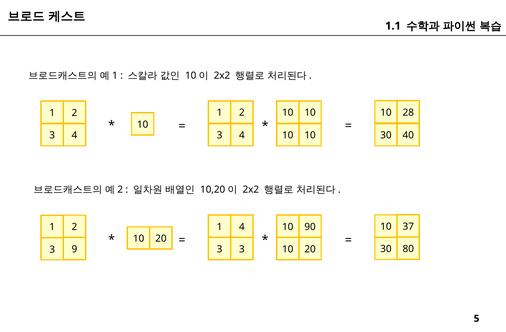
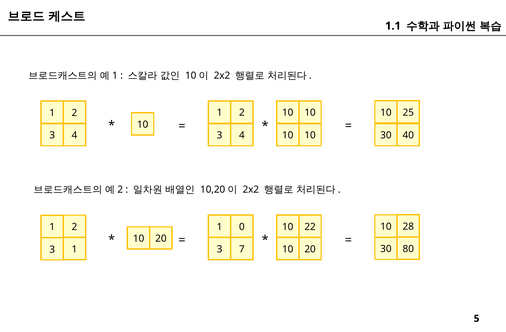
28: 28 -> 25 (408, 113)
37: 37 -> 28 (408, 227)
1 4: 4 -> 0 (242, 227)
90: 90 -> 22 (310, 227)
3 3: 3 -> 7 (242, 249)
3 9: 9 -> 1 (74, 250)
